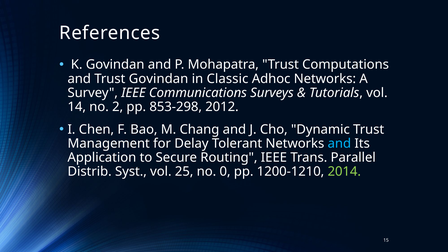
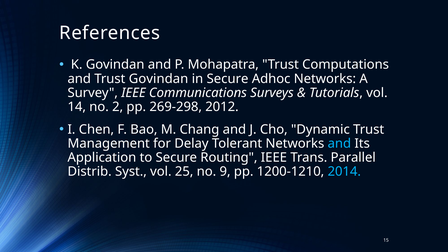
in Classic: Classic -> Secure (228, 79)
853-298: 853-298 -> 269-298 (176, 107)
0: 0 -> 9 (225, 172)
2014 colour: light green -> light blue (344, 172)
